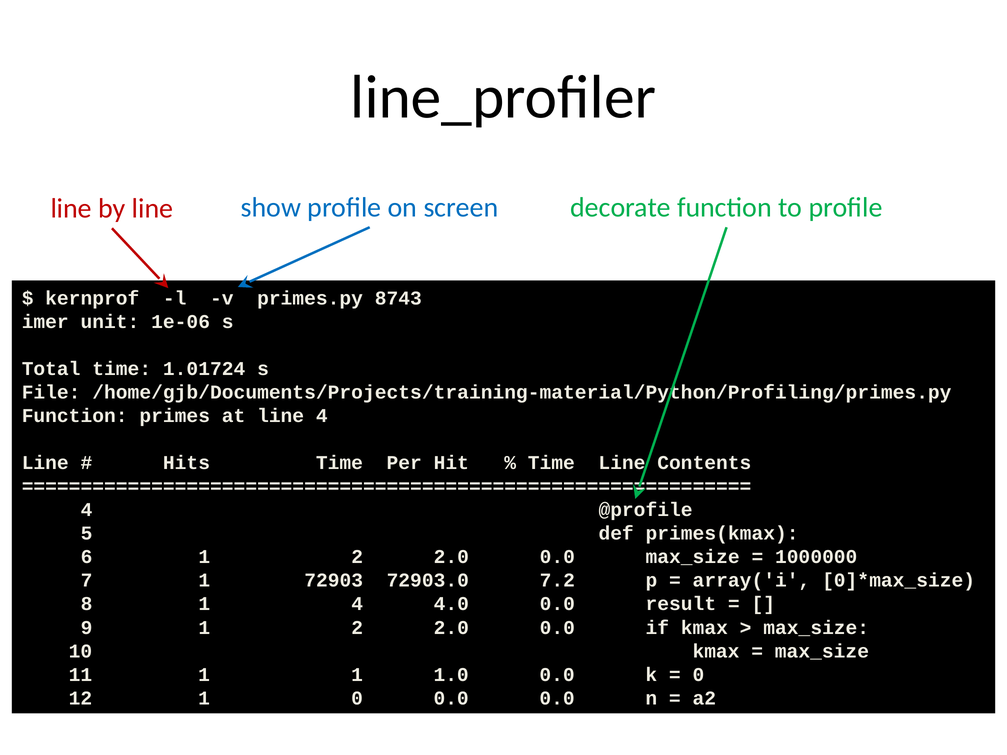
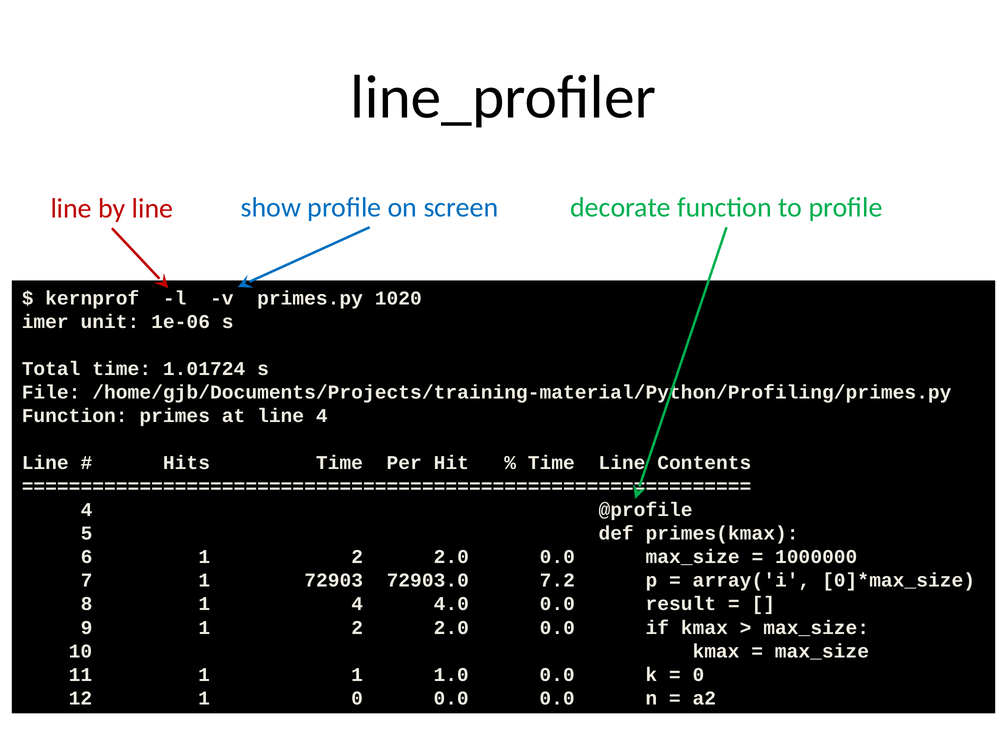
8743: 8743 -> 1020 (398, 299)
